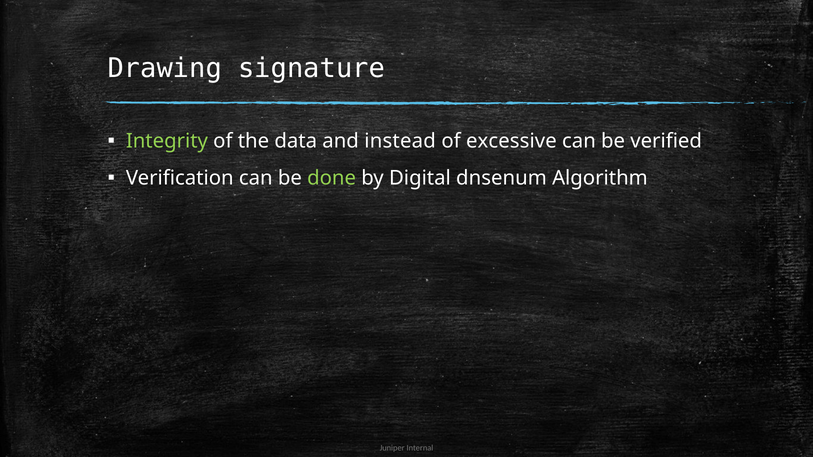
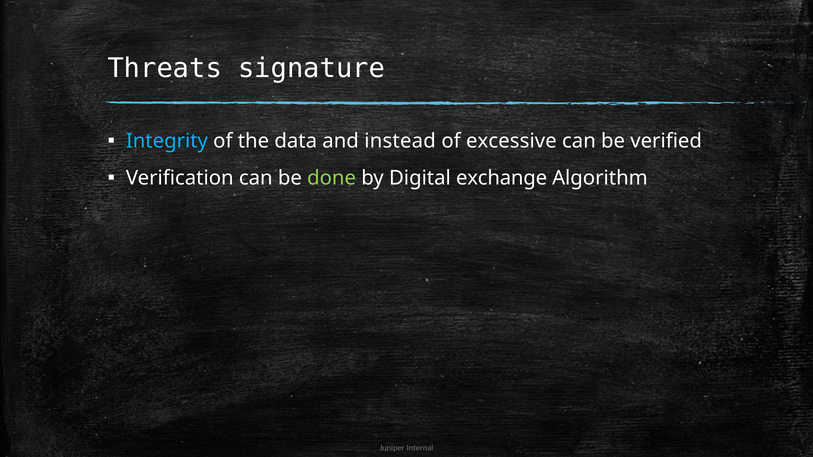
Drawing: Drawing -> Threats (165, 69)
Integrity colour: light green -> light blue (167, 141)
dnsenum: dnsenum -> exchange (502, 178)
